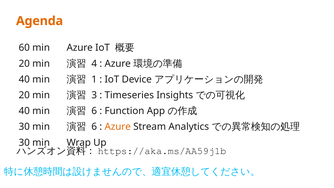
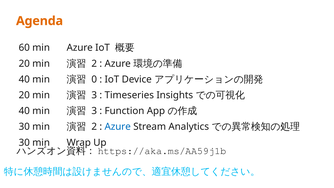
4: 4 -> 2 (94, 63)
1: 1 -> 0 (94, 79)
6: 6 -> 3 (94, 111)
6: 6 -> 2 (94, 127)
Azure colour: orange -> blue (118, 127)
